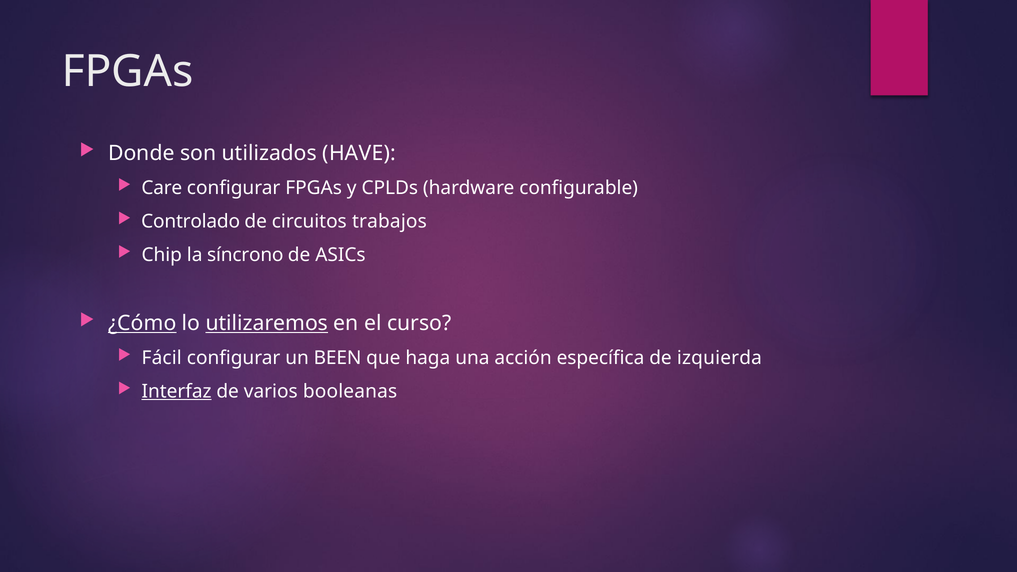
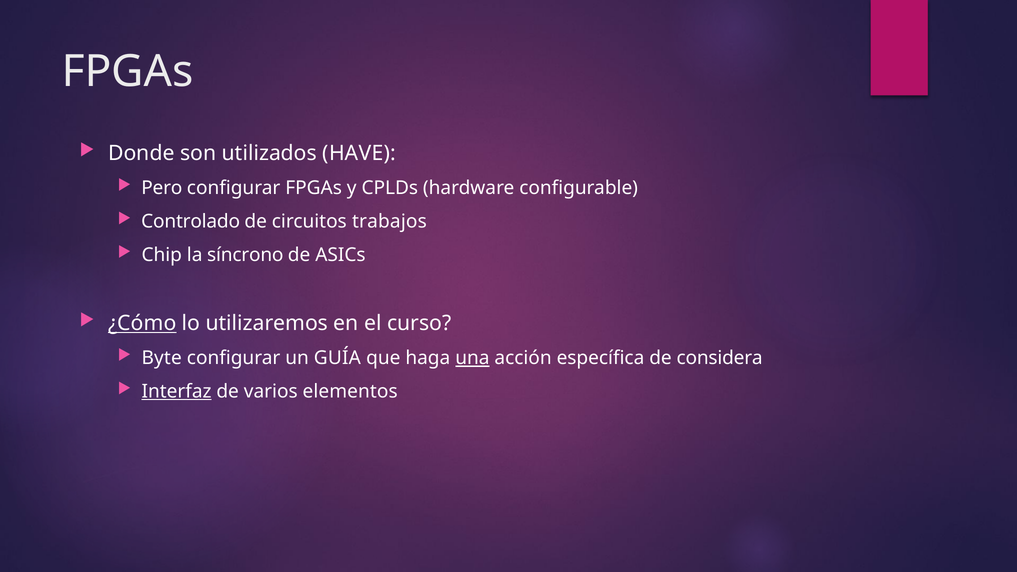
Care: Care -> Pero (162, 188)
utilizaremos underline: present -> none (267, 323)
Fácil: Fácil -> Byte (162, 358)
BEEN: BEEN -> GUÍA (337, 358)
una underline: none -> present (472, 358)
izquierda: izquierda -> considera (720, 358)
booleanas: booleanas -> elementos (350, 392)
